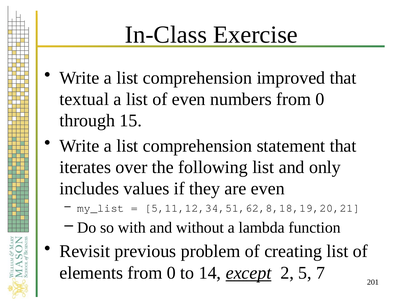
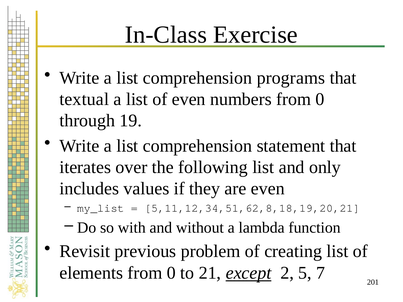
improved: improved -> programs (291, 78)
15: 15 -> 19 (131, 121)
14: 14 -> 21 (210, 273)
